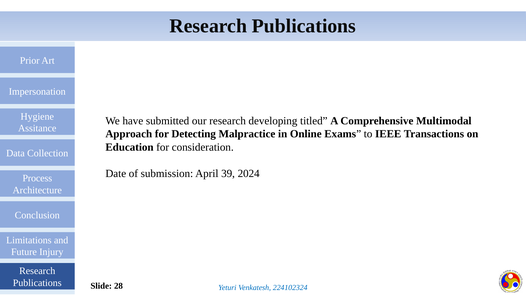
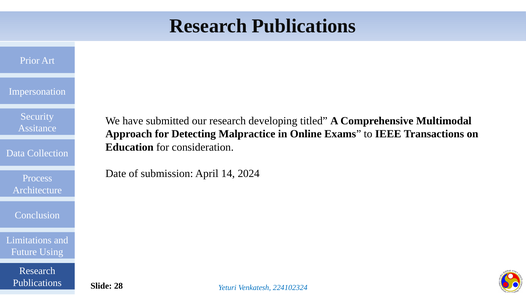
Hygiene: Hygiene -> Security (37, 116)
39: 39 -> 14 (228, 173)
Injury: Injury -> Using (51, 252)
